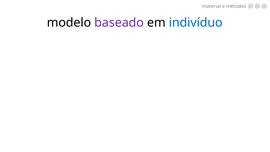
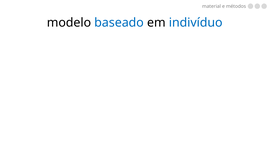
baseado colour: purple -> blue (119, 23)
